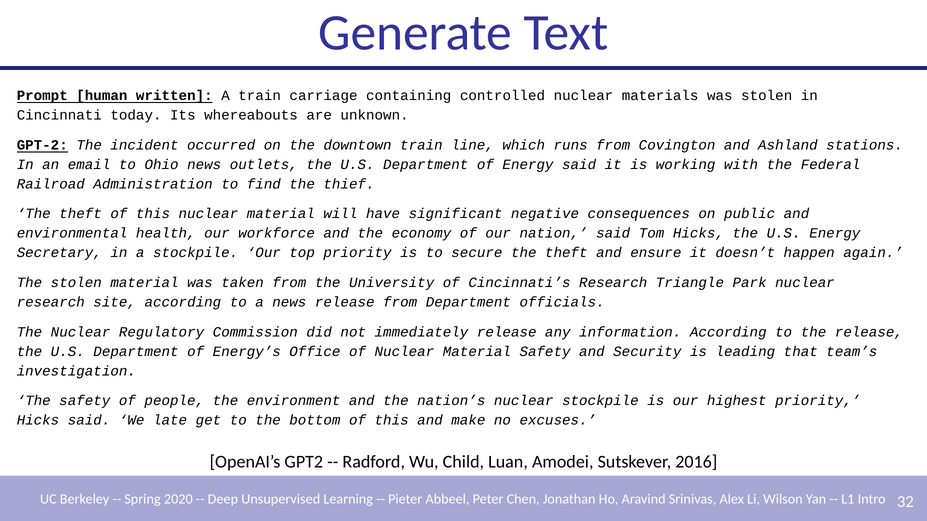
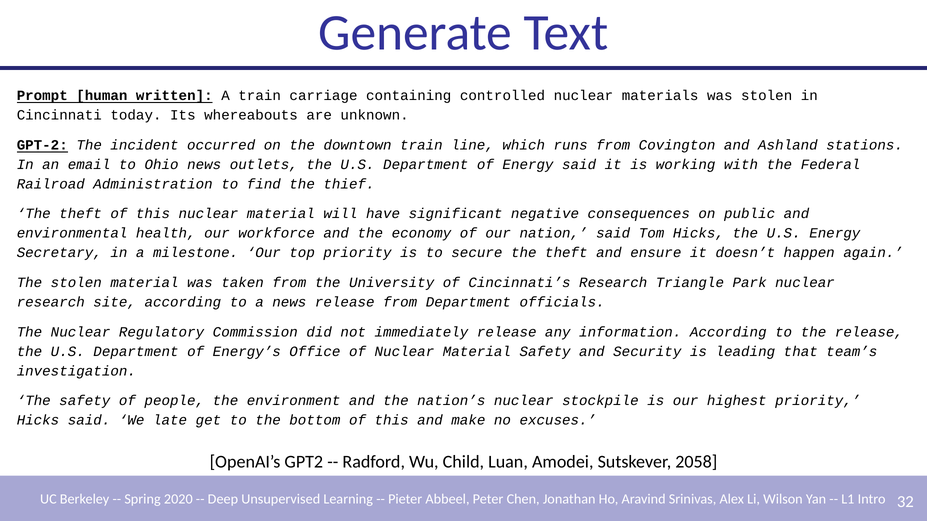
a stockpile: stockpile -> milestone (196, 253)
2016: 2016 -> 2058 (696, 462)
